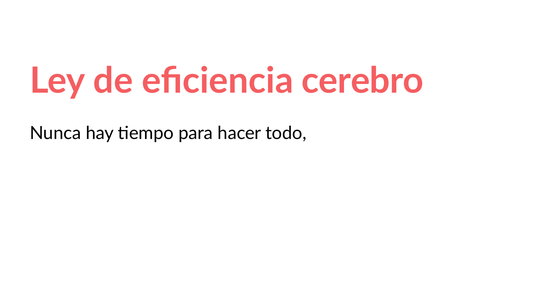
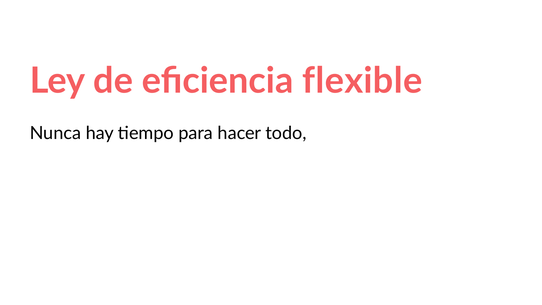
cerebro: cerebro -> flexible (362, 81)
